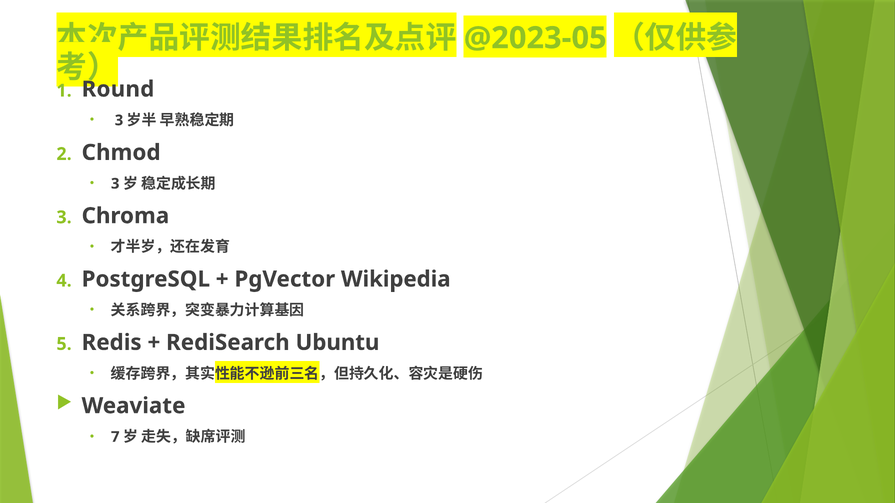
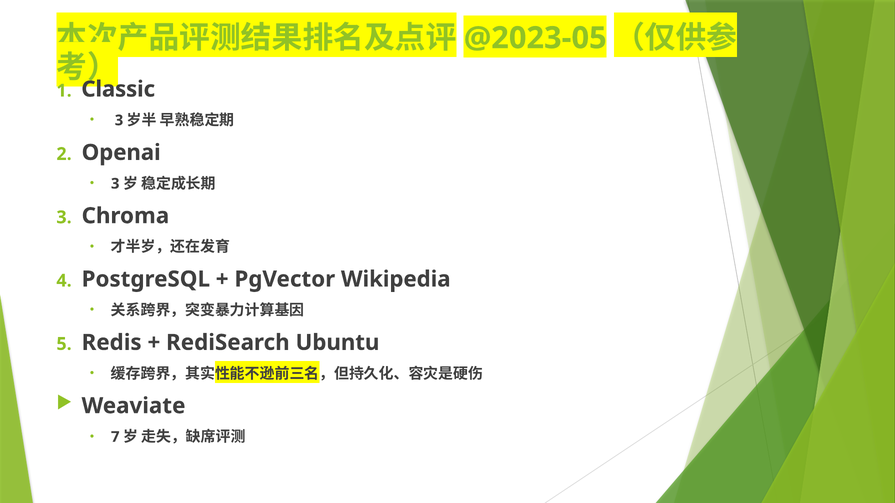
Round: Round -> Classic (118, 89)
Chmod: Chmod -> Openai (121, 153)
